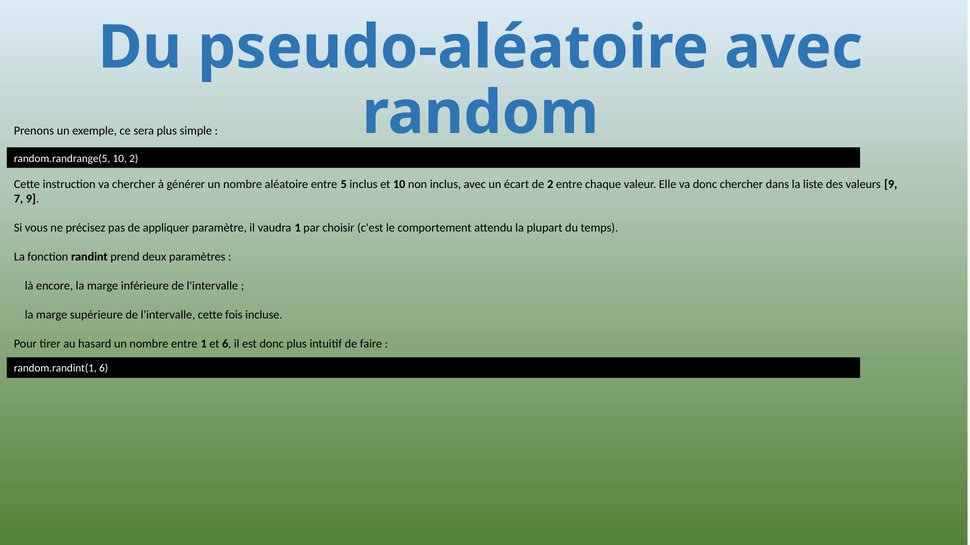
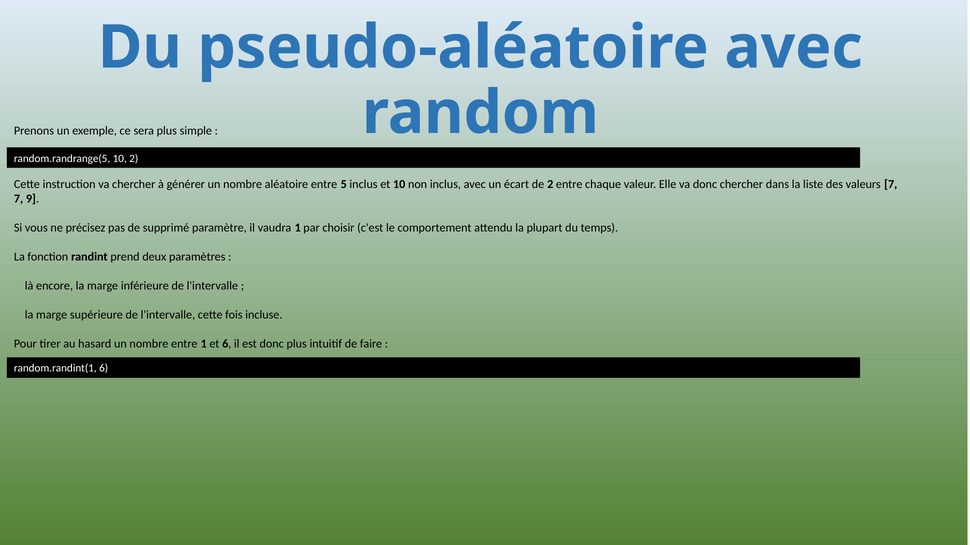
valeurs 9: 9 -> 7 (891, 184)
appliquer: appliquer -> supprimé (166, 228)
